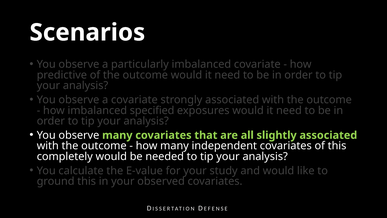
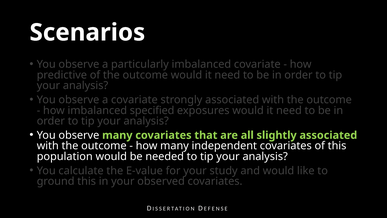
completely: completely -> population (65, 156)
